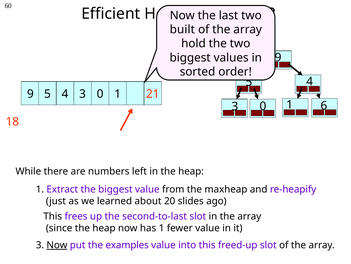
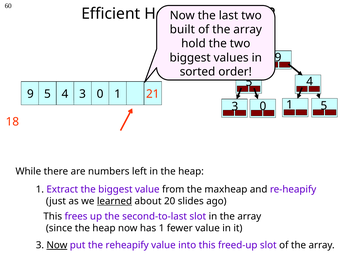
6: 6 -> 5 (324, 105)
learned underline: none -> present (114, 201)
examples: examples -> reheapify (127, 244)
